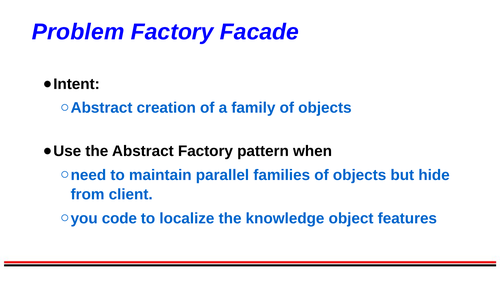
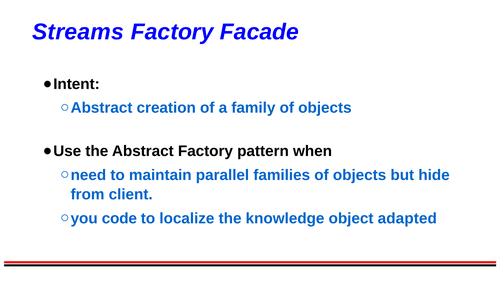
Problem: Problem -> Streams (78, 32)
features: features -> adapted (407, 219)
